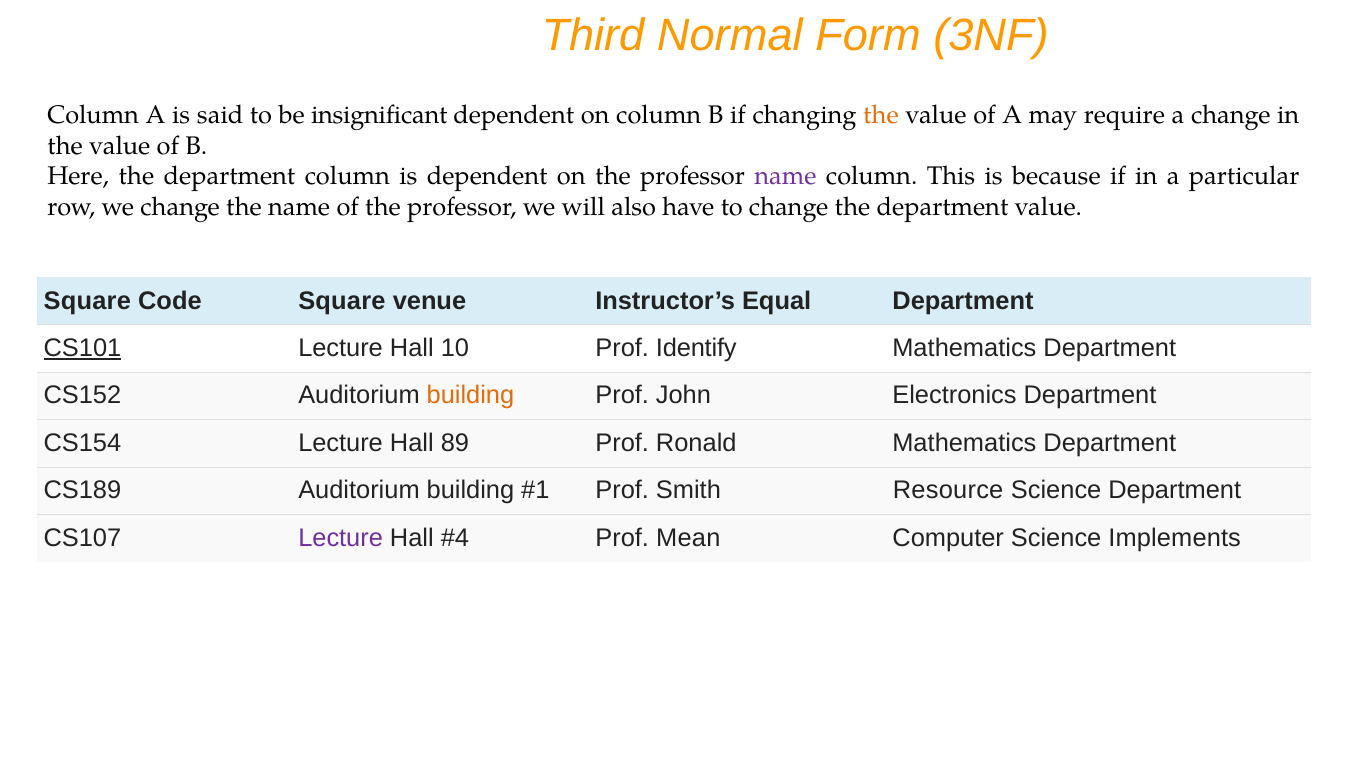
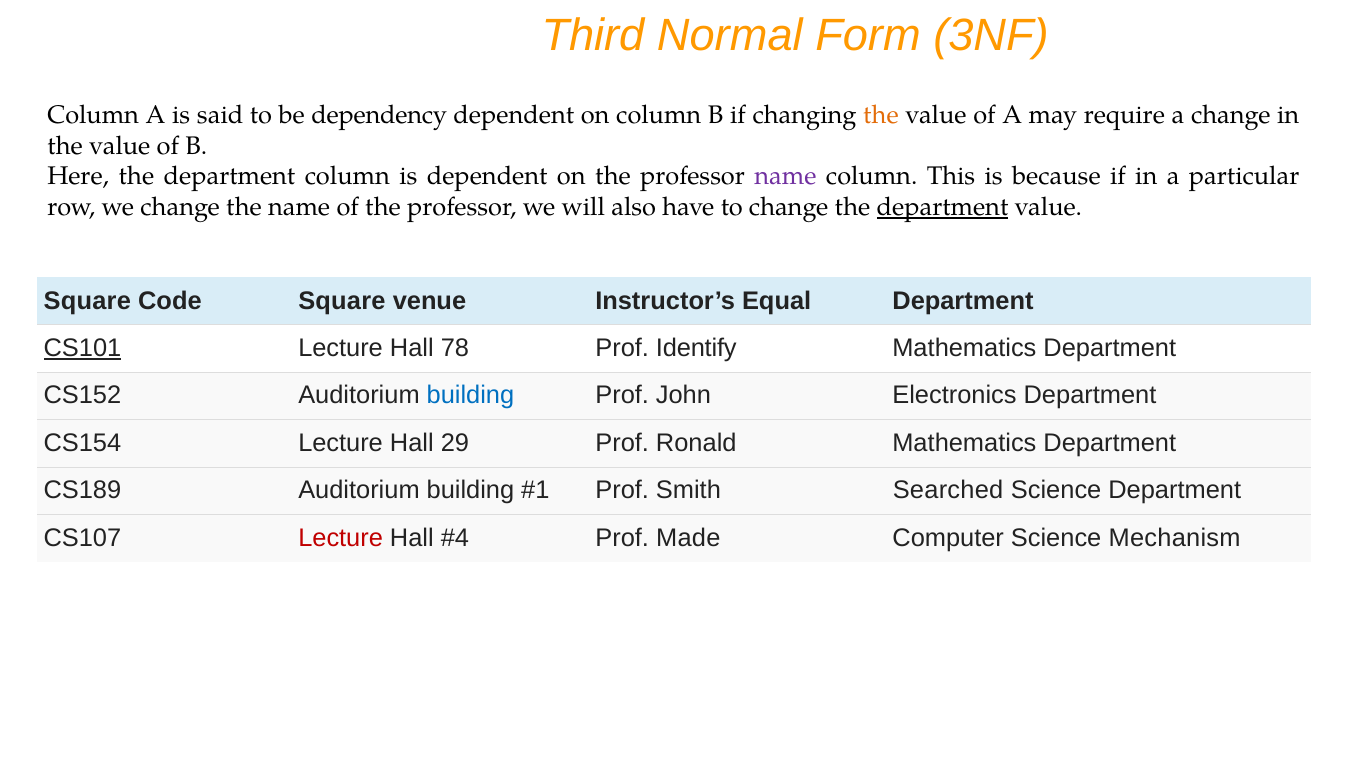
insignificant: insignificant -> dependency (379, 115)
department underline: none -> present (942, 207)
10: 10 -> 78 (455, 348)
building colour: orange -> blue (470, 395)
89: 89 -> 29 (455, 443)
Resource: Resource -> Searched (948, 490)
Lecture colour: purple -> red (341, 538)
Mean: Mean -> Made (688, 538)
Implements: Implements -> Mechanism (1175, 538)
